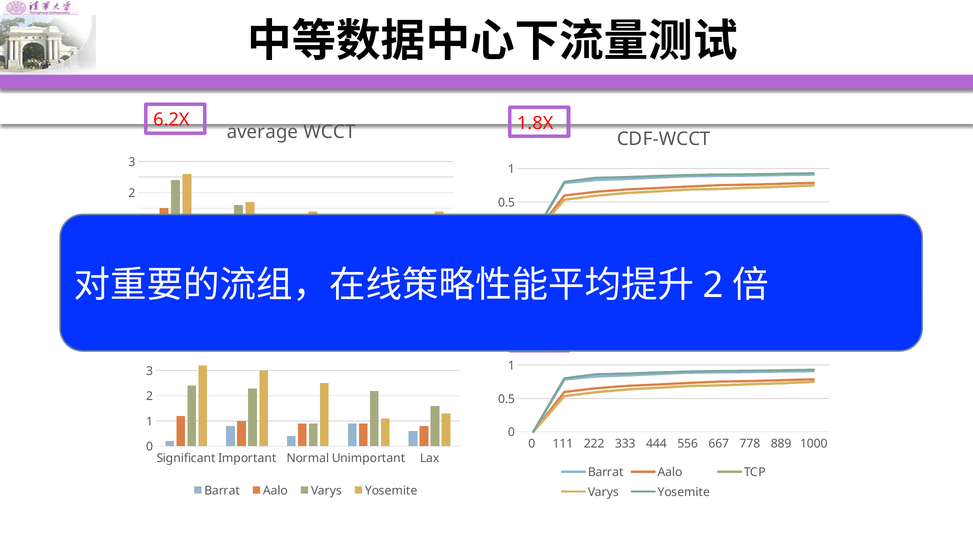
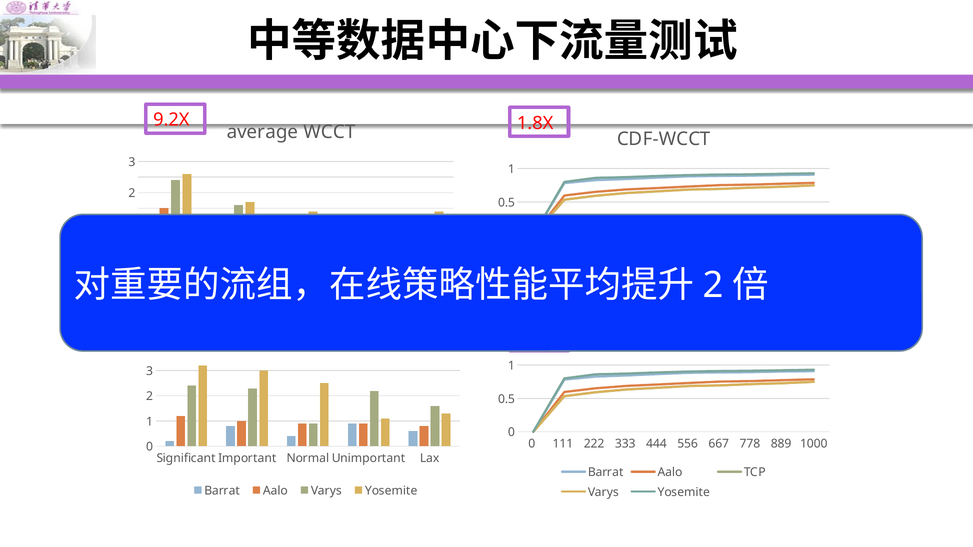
6.2X: 6.2X -> 9.2X (171, 120)
